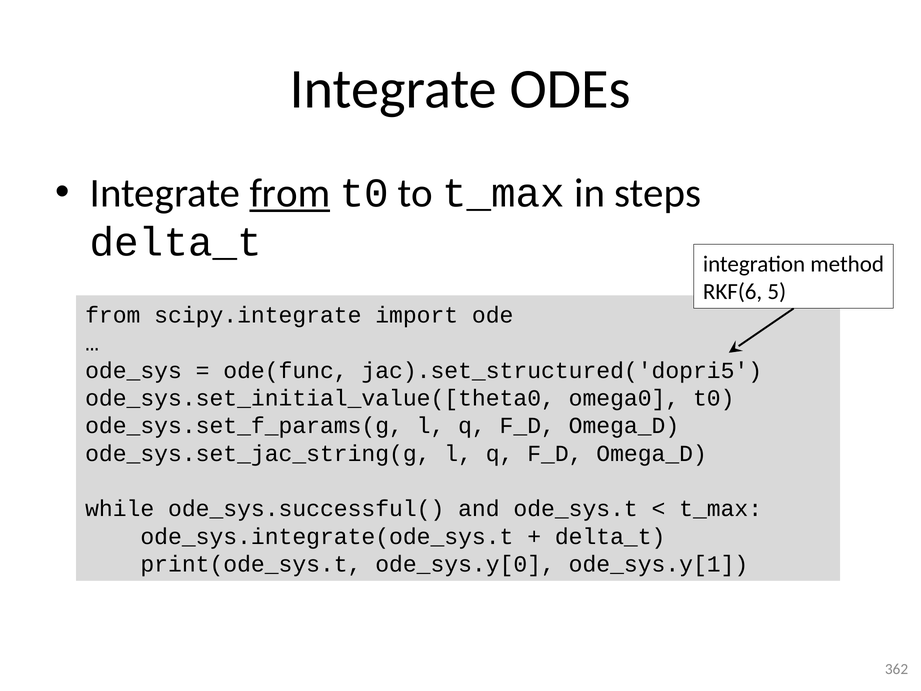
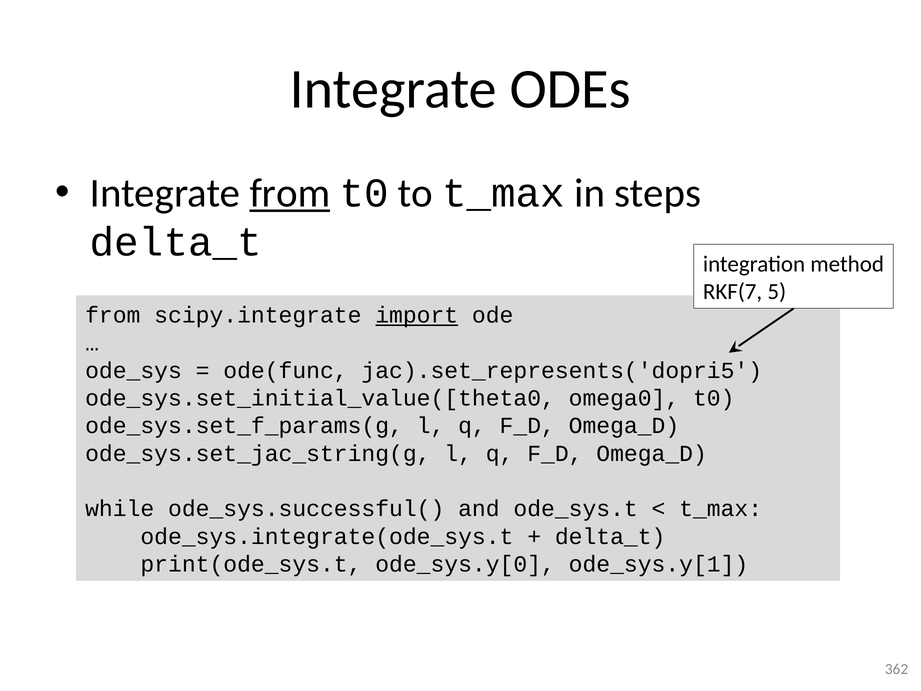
RKF(6: RKF(6 -> RKF(7 (733, 292)
import underline: none -> present (417, 315)
jac).set_structured('dopri5: jac).set_structured('dopri5 -> jac).set_represents('dopri5 (562, 370)
